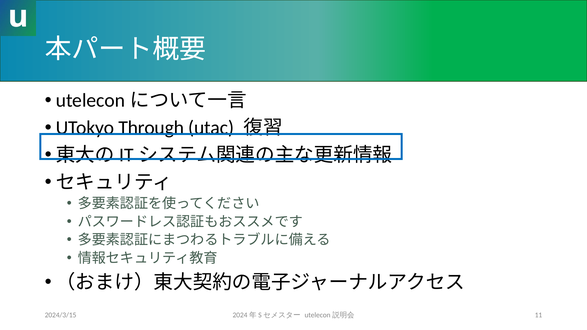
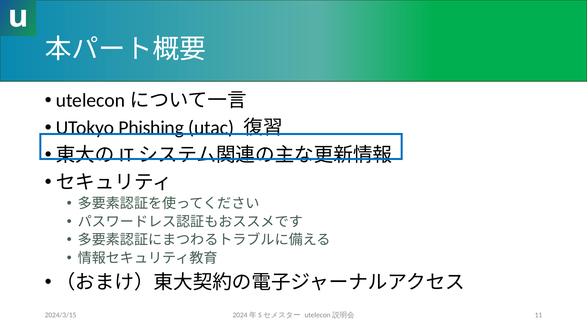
Through: Through -> Phishing (151, 128)
